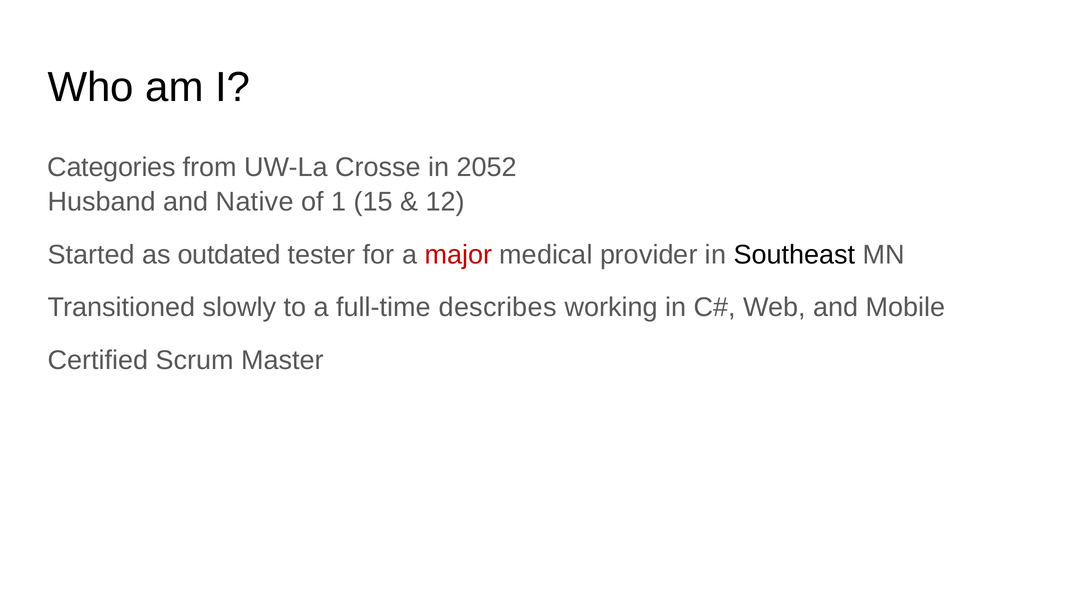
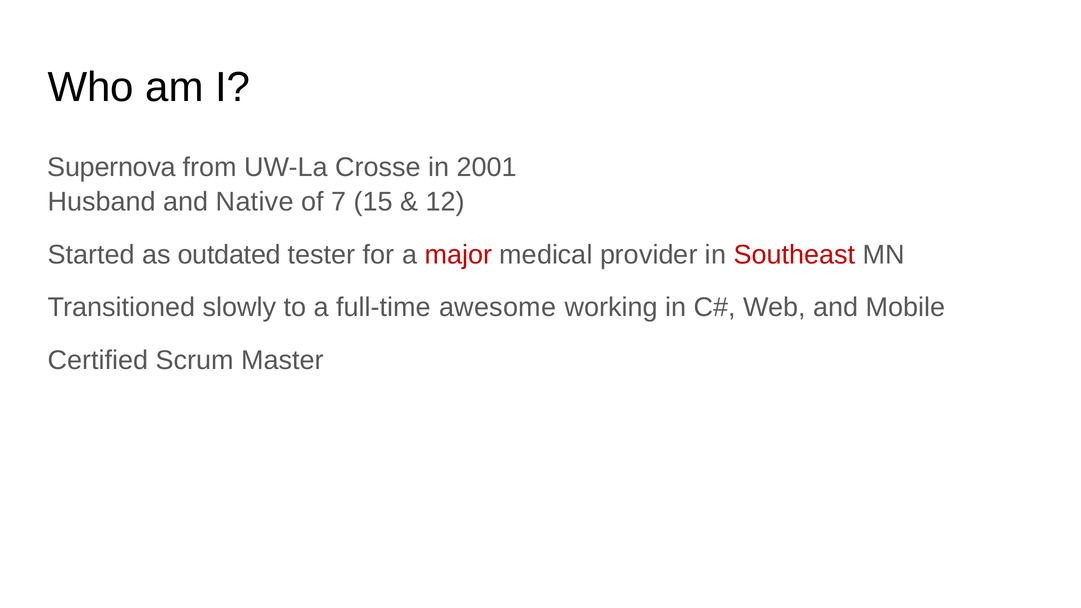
Categories: Categories -> Supernova (112, 167)
2052: 2052 -> 2001 (487, 167)
1: 1 -> 7 (339, 202)
Southeast colour: black -> red (794, 255)
describes: describes -> awesome (498, 307)
